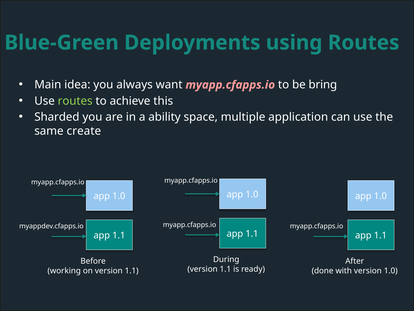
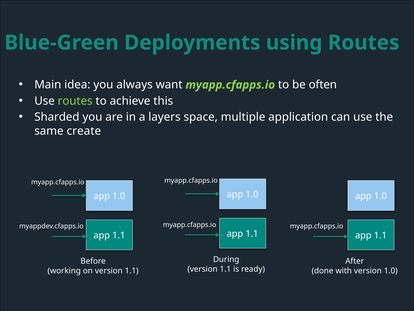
myapp.cfapps.io colour: pink -> light green (230, 85)
bring: bring -> often (323, 85)
ability: ability -> layers (165, 117)
